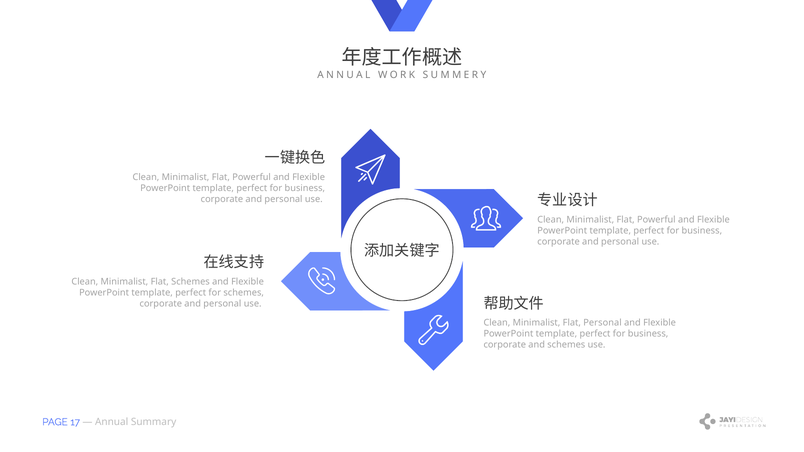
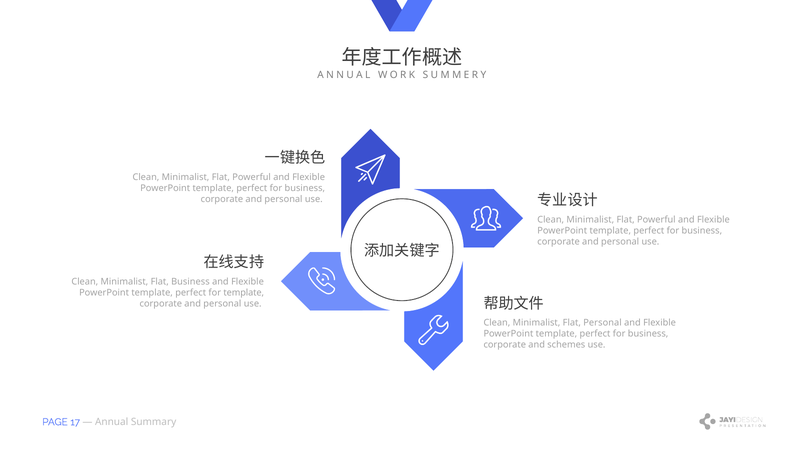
Flat Schemes: Schemes -> Business (190, 282)
for schemes: schemes -> template (244, 293)
